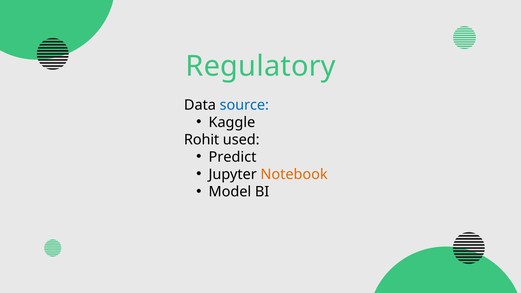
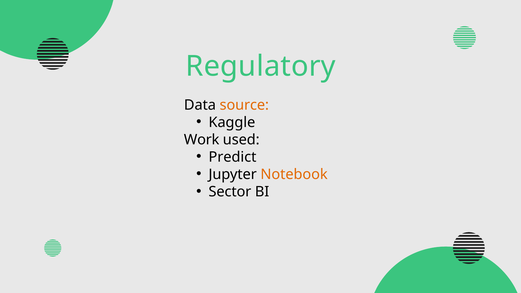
source colour: blue -> orange (244, 105)
Rohit: Rohit -> Work (202, 140)
Model: Model -> Sector (230, 192)
